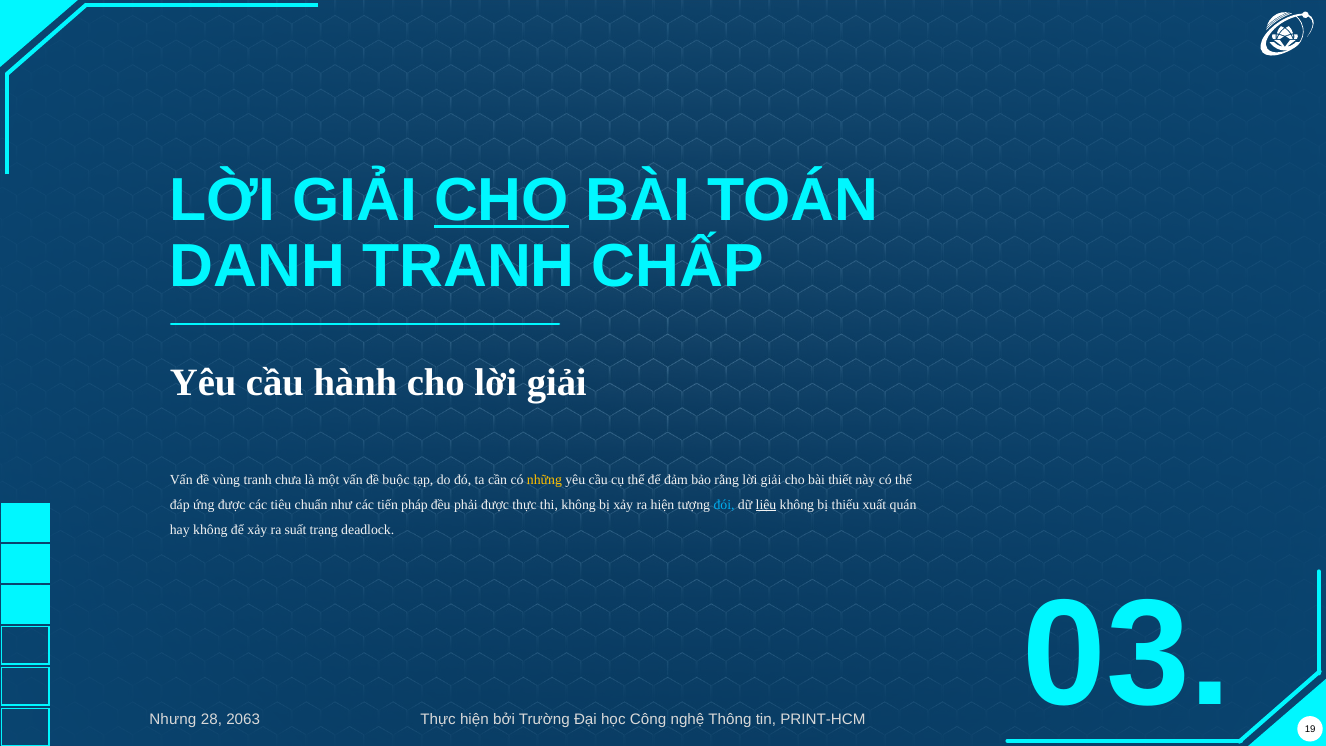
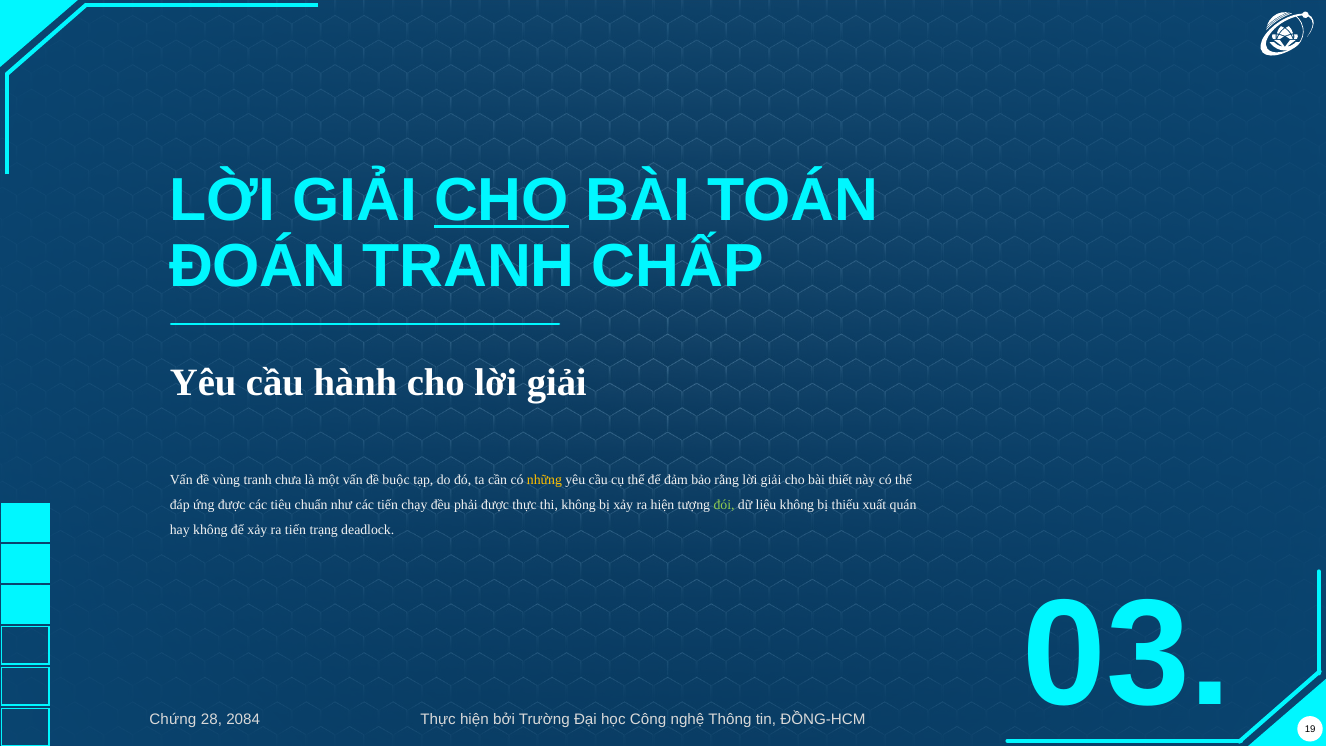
DANH: DANH -> ĐOÁN (258, 266)
pháp: pháp -> chạy (414, 505)
đói colour: light blue -> light green (724, 505)
liệu underline: present -> none (766, 505)
ra suất: suất -> tiến (295, 530)
Nhưng: Nhưng -> Chứng (173, 719)
2063: 2063 -> 2084 (243, 719)
PRINT-HCM: PRINT-HCM -> ĐỒNG-HCM (823, 719)
